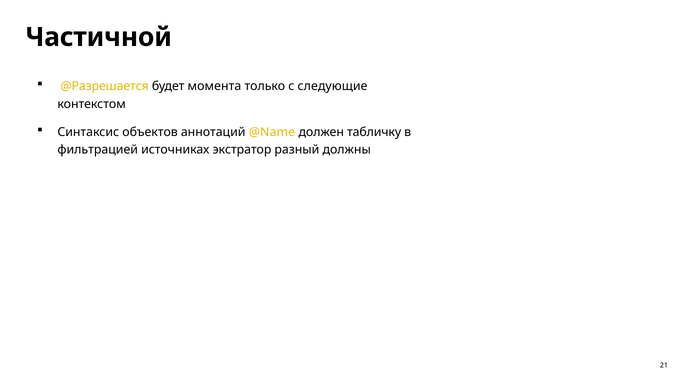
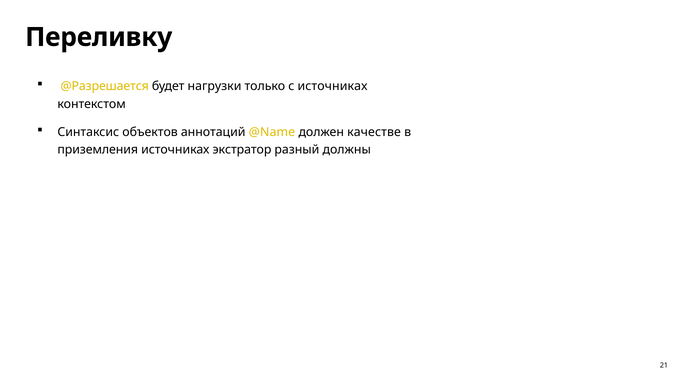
Частичной: Частичной -> Переливку (99, 37)
момента: момента -> нагрузки (215, 86)
с следующие: следующие -> источниках (333, 86)
табличку: табличку -> качестве (374, 132)
фильтрацией: фильтрацией -> приземления (98, 150)
